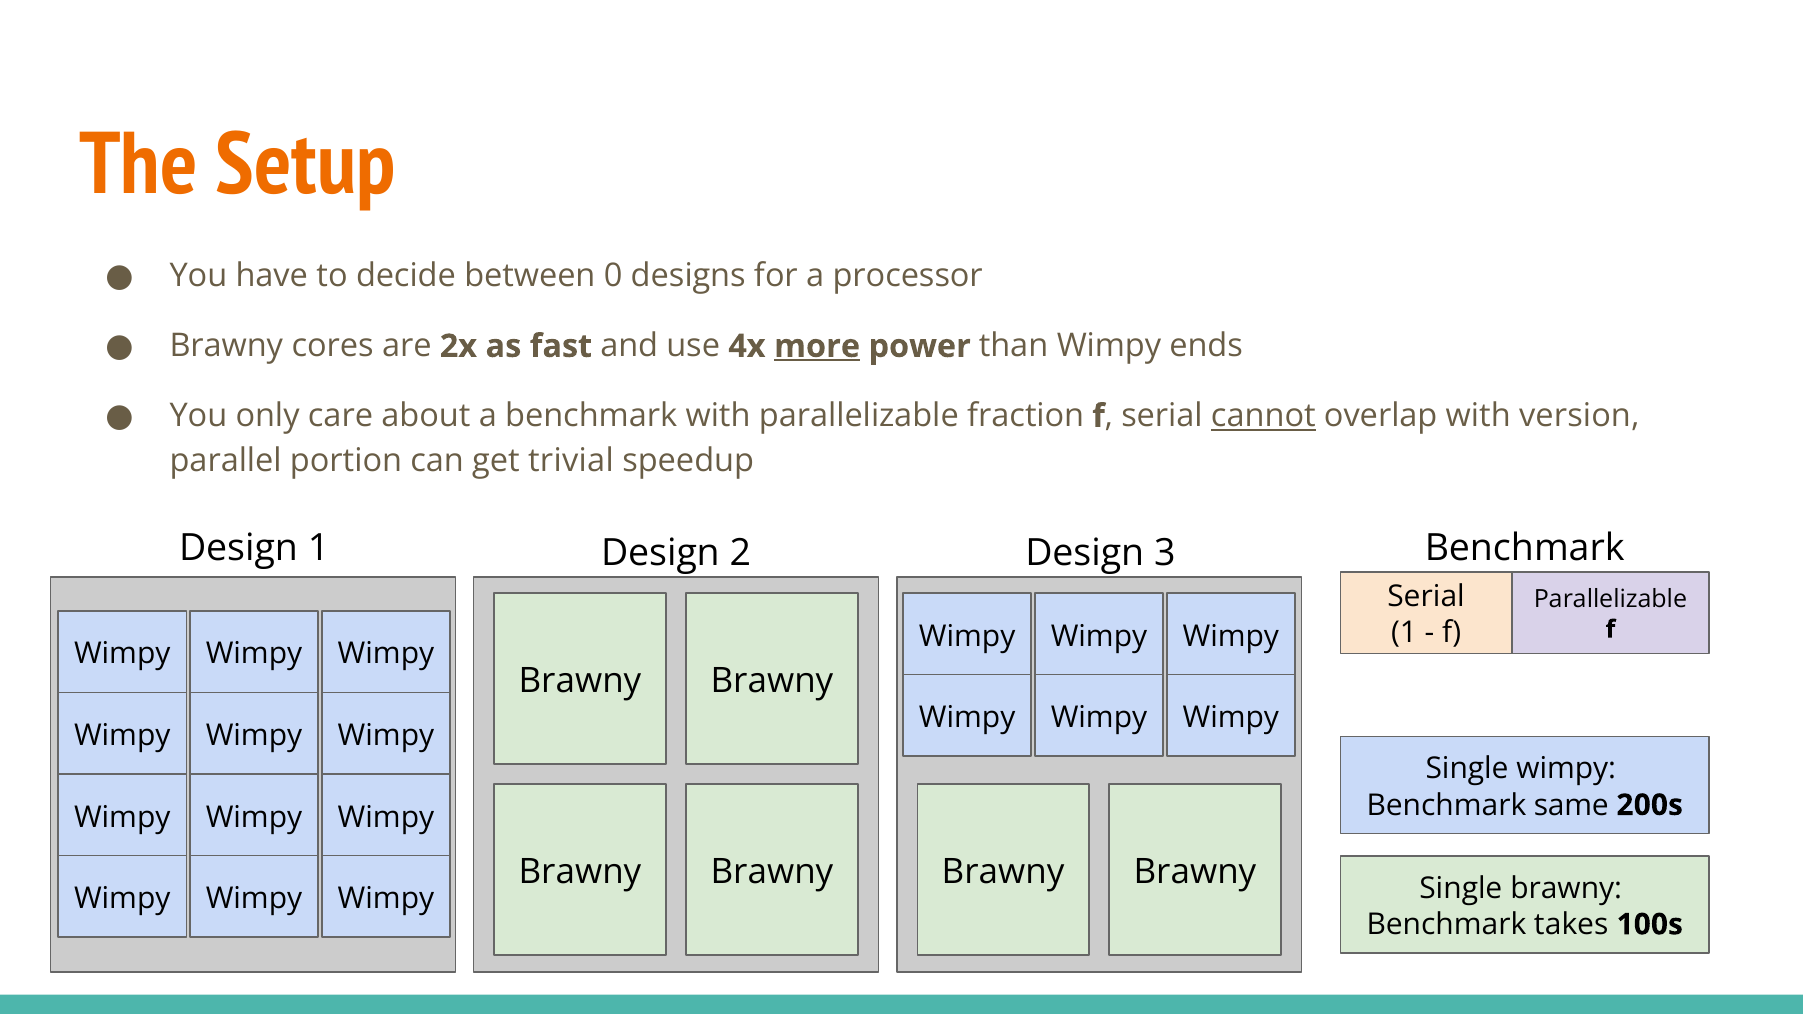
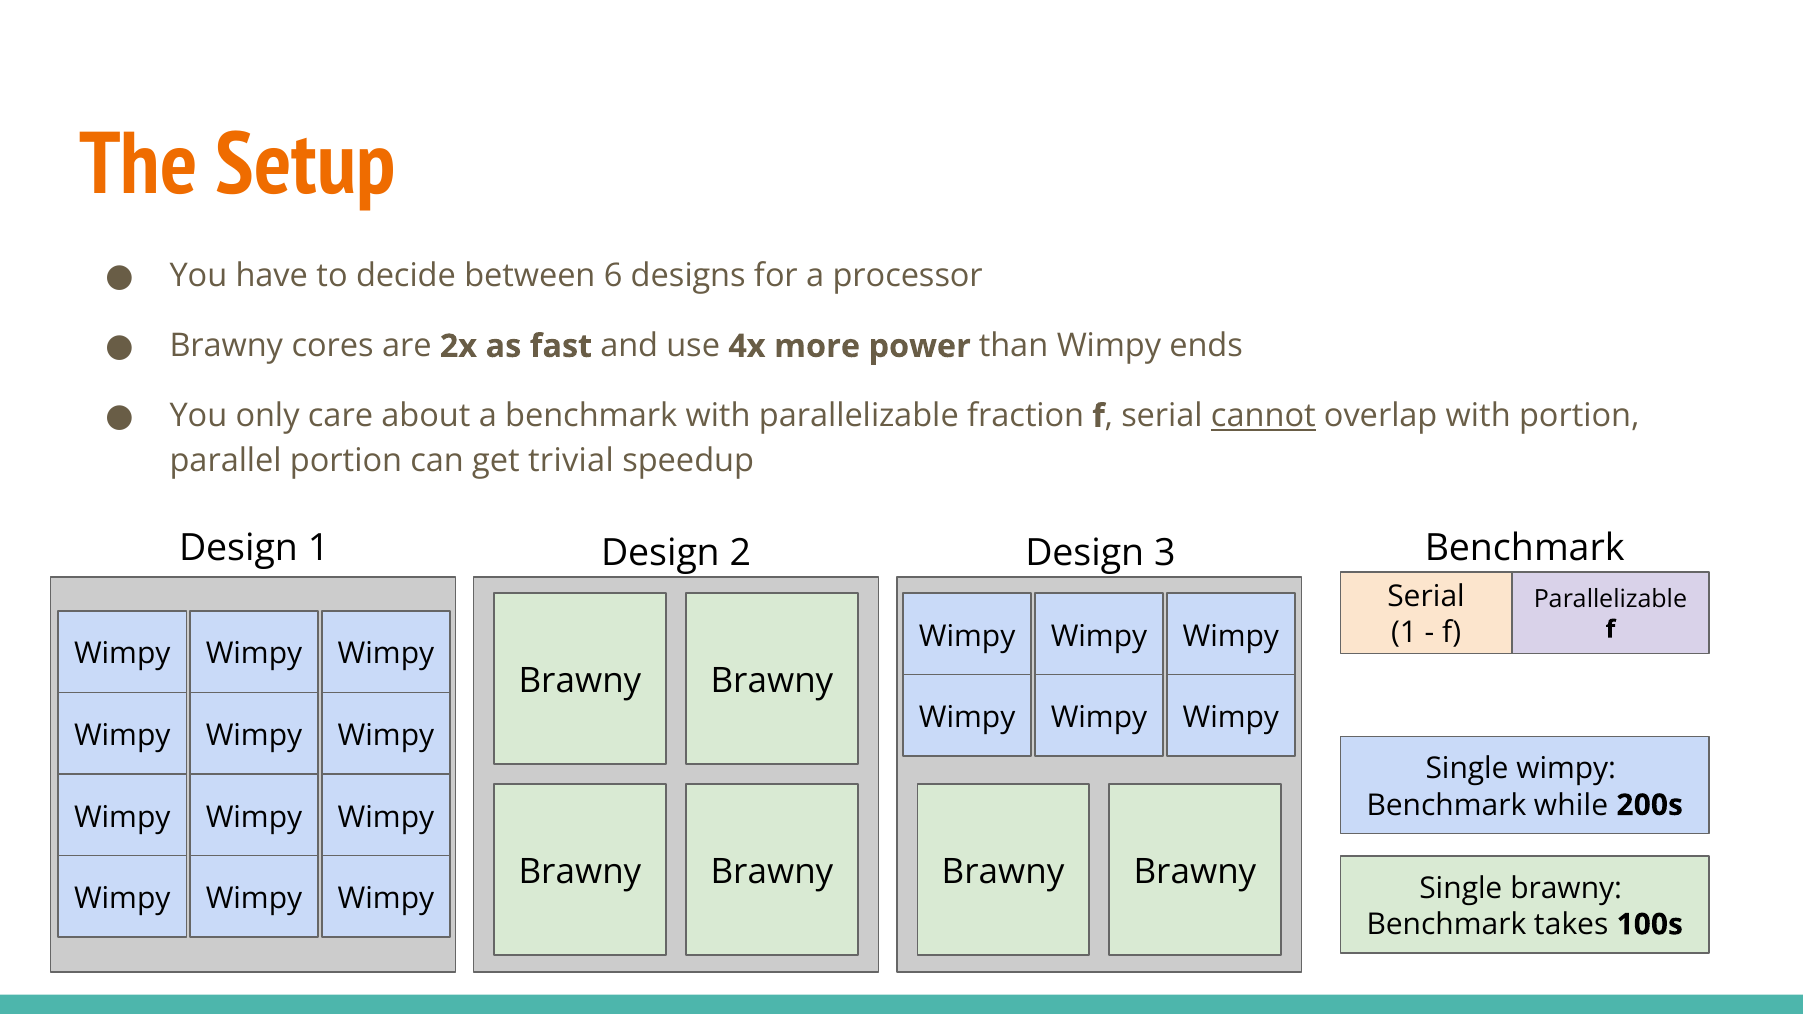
0: 0 -> 6 (613, 276)
more underline: present -> none (817, 346)
with version: version -> portion (1579, 416)
same: same -> while (1571, 805)
